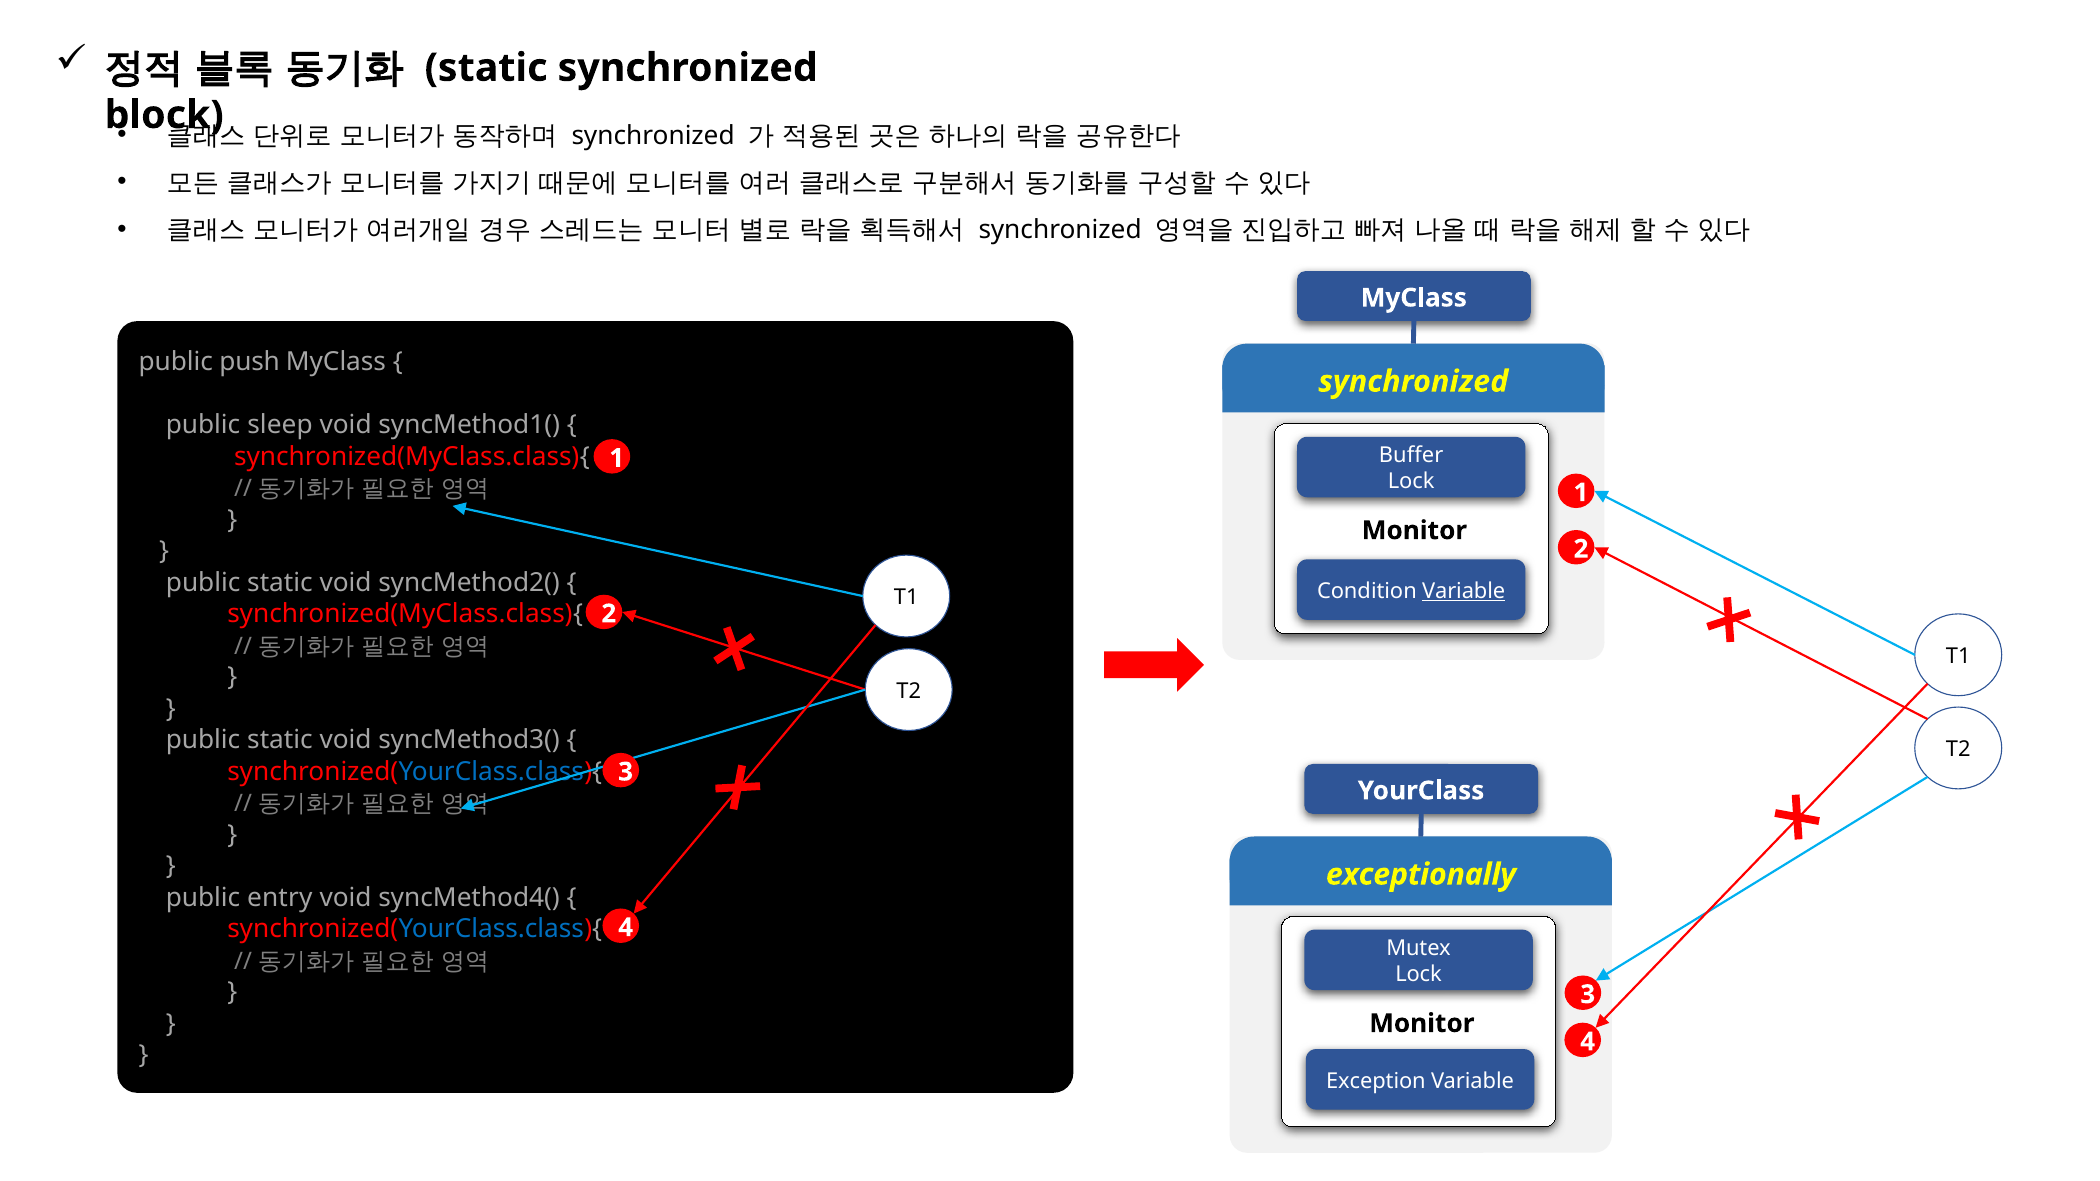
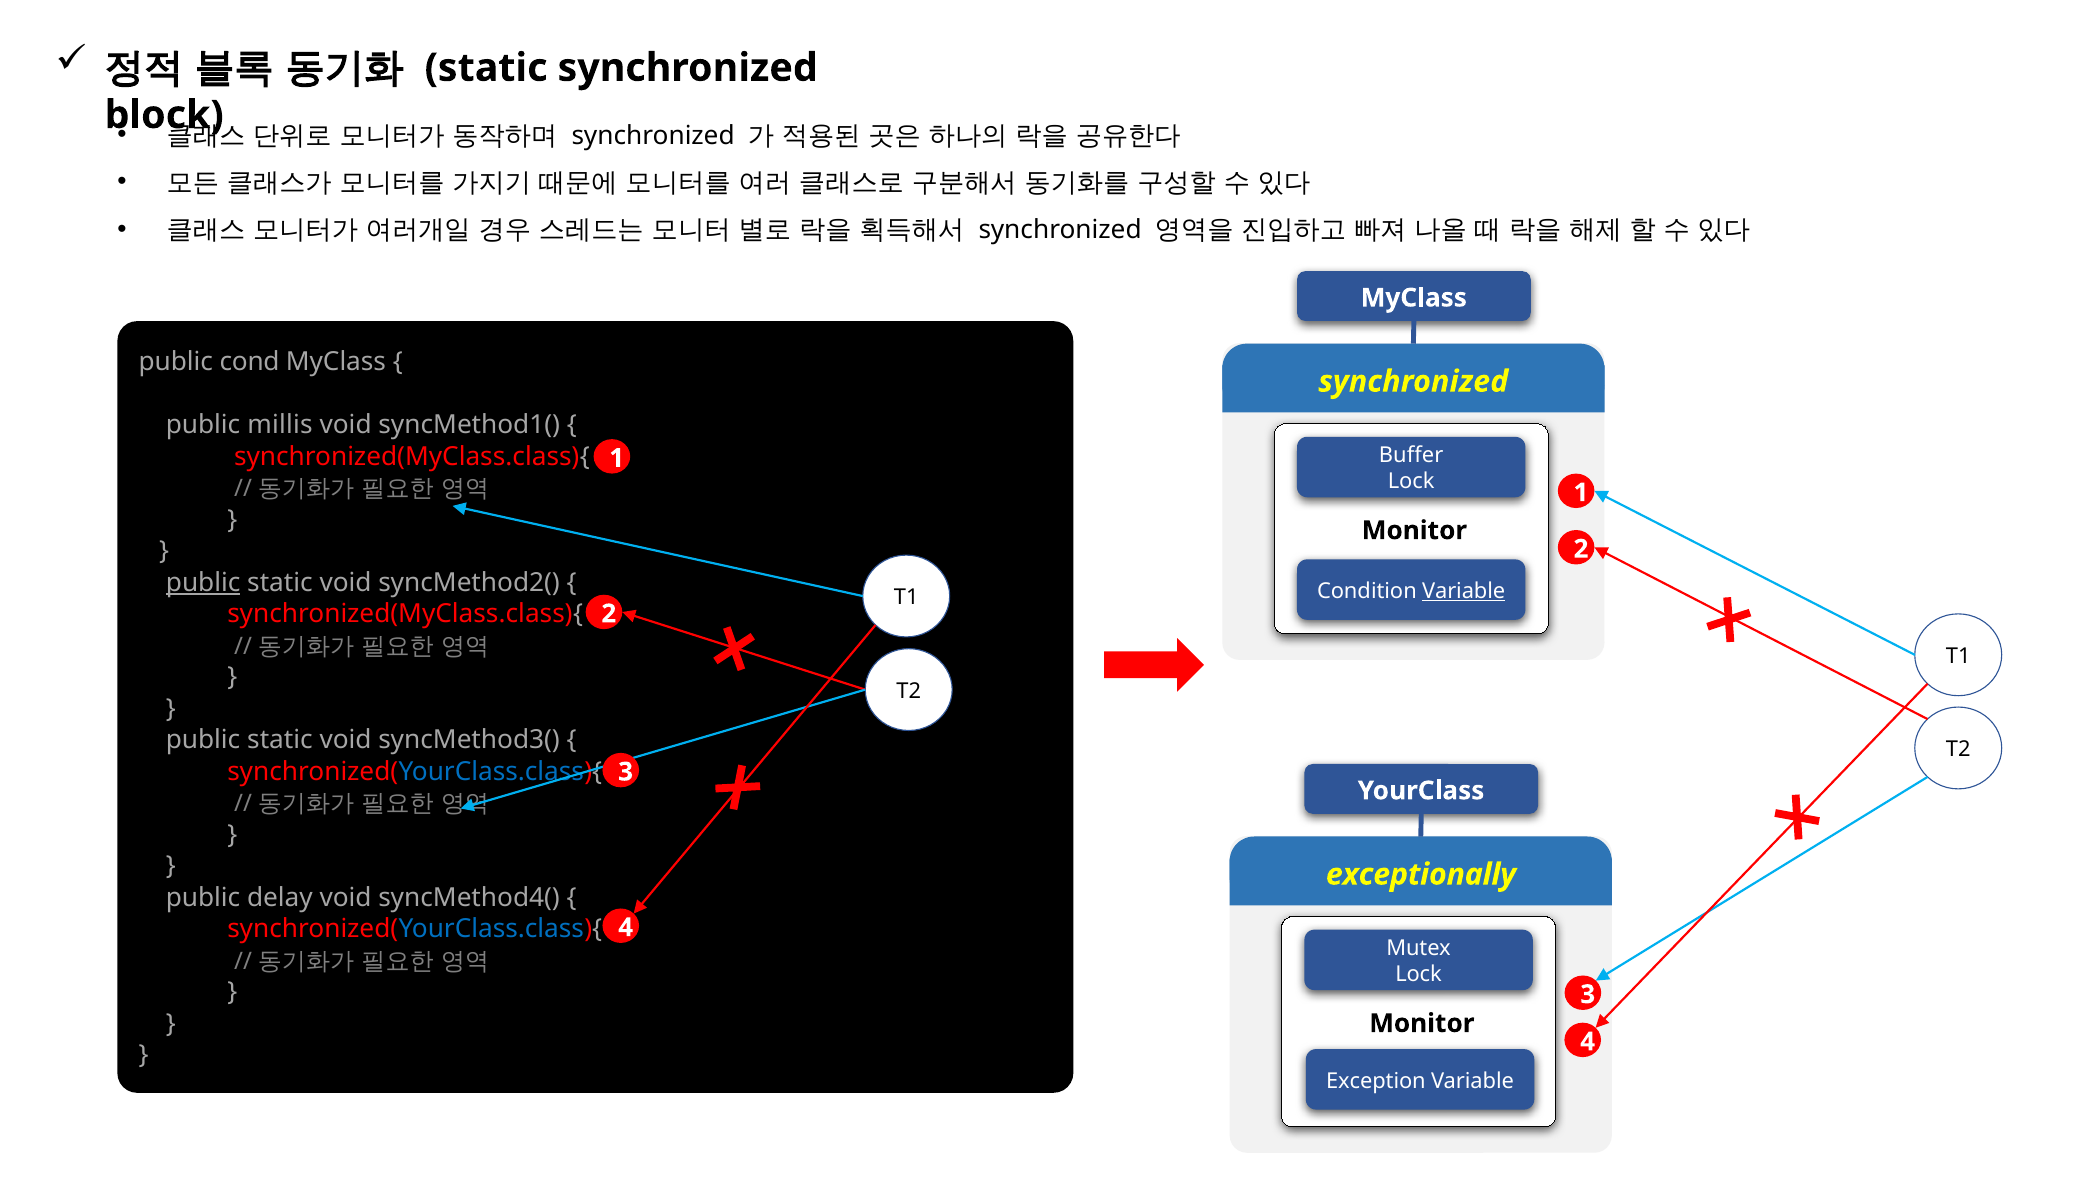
push: push -> cond (250, 362)
sleep: sleep -> millis (280, 425)
public underline: none -> present (203, 583)
entry: entry -> delay (280, 898)
